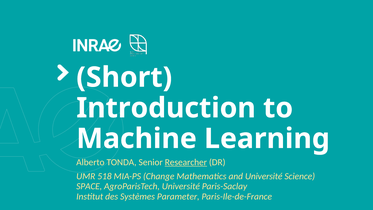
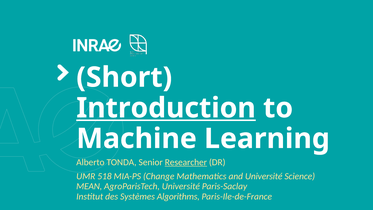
Introduction underline: none -> present (166, 108)
SPACE: SPACE -> MEAN (89, 186)
Parameter: Parameter -> Algorithms (178, 196)
